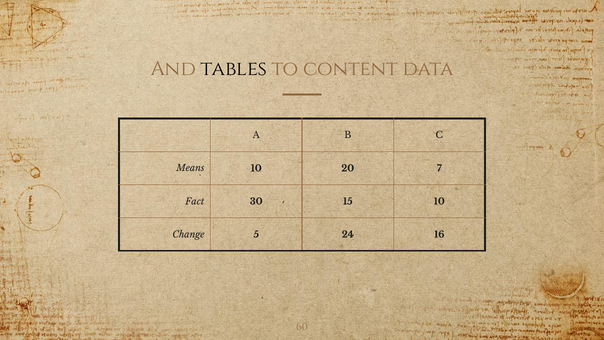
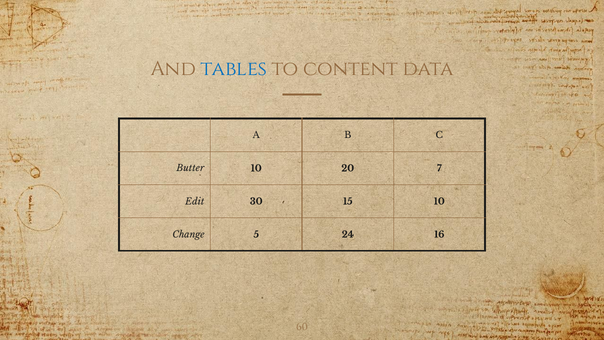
tables colour: black -> blue (234, 69)
Means: Means -> Butter (190, 168)
Fact: Fact -> Edit (195, 201)
